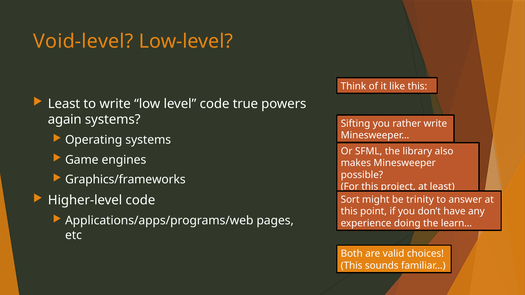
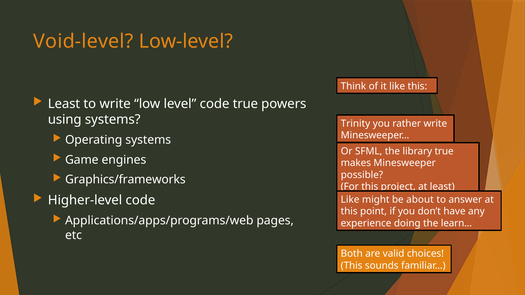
again: again -> using (65, 120)
Sifting: Sifting -> Trinity (356, 124)
library also: also -> true (444, 151)
Sort: Sort -> Like (350, 200)
trinity: trinity -> about (420, 200)
